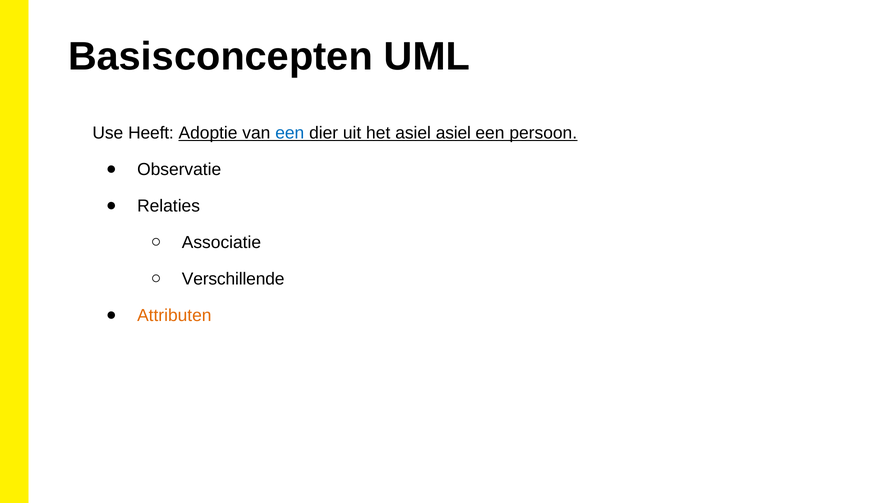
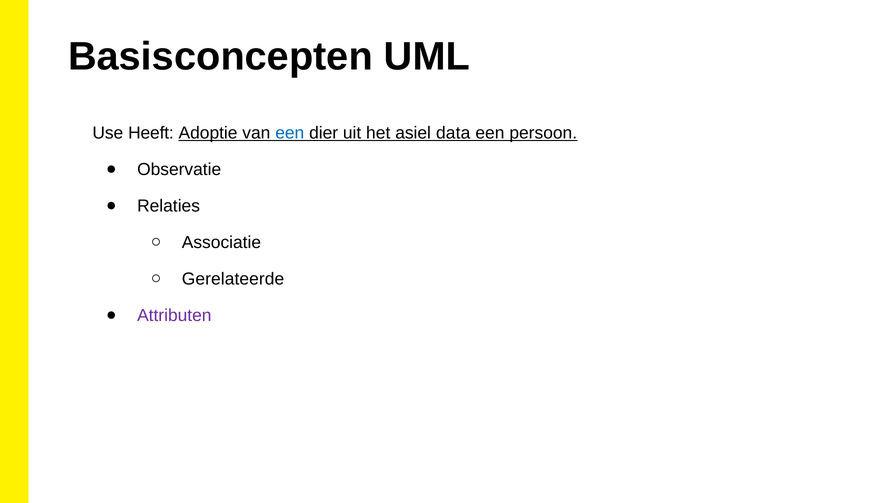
asiel asiel: asiel -> data (453, 133)
Verschillende: Verschillende -> Gerelateerde (233, 279)
Attributen colour: orange -> purple (174, 315)
